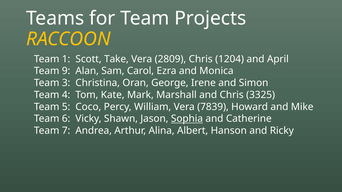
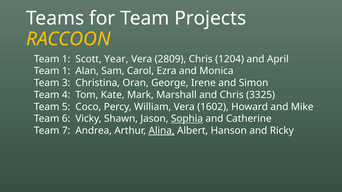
Take: Take -> Year (116, 59)
9: 9 -> 1 (66, 71)
7839: 7839 -> 1602 (213, 107)
Alina underline: none -> present (162, 131)
